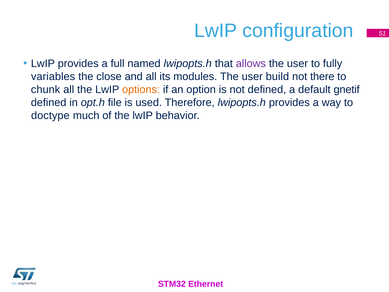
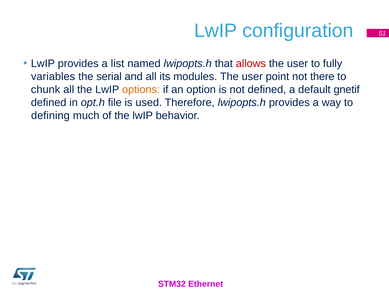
full: full -> list (118, 64)
allows colour: purple -> red (251, 64)
close: close -> serial (109, 77)
build: build -> point (277, 77)
doctype: doctype -> defining (50, 115)
